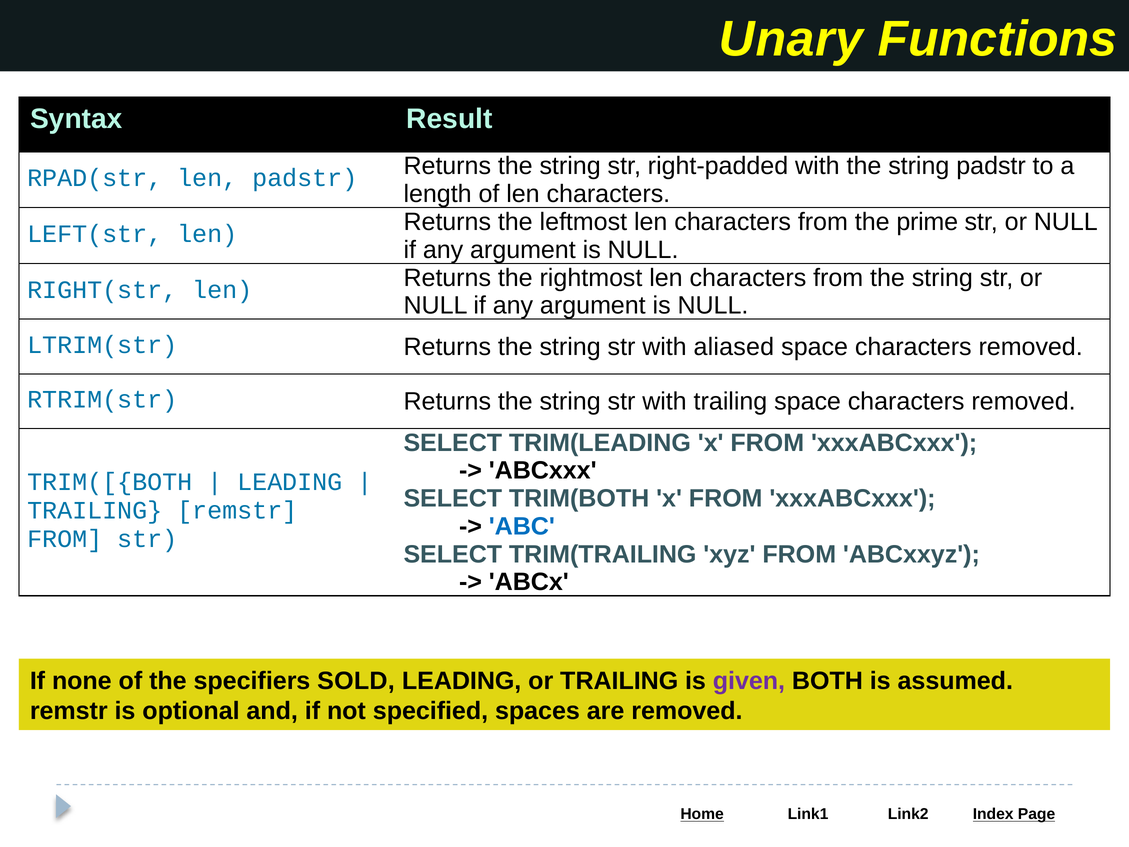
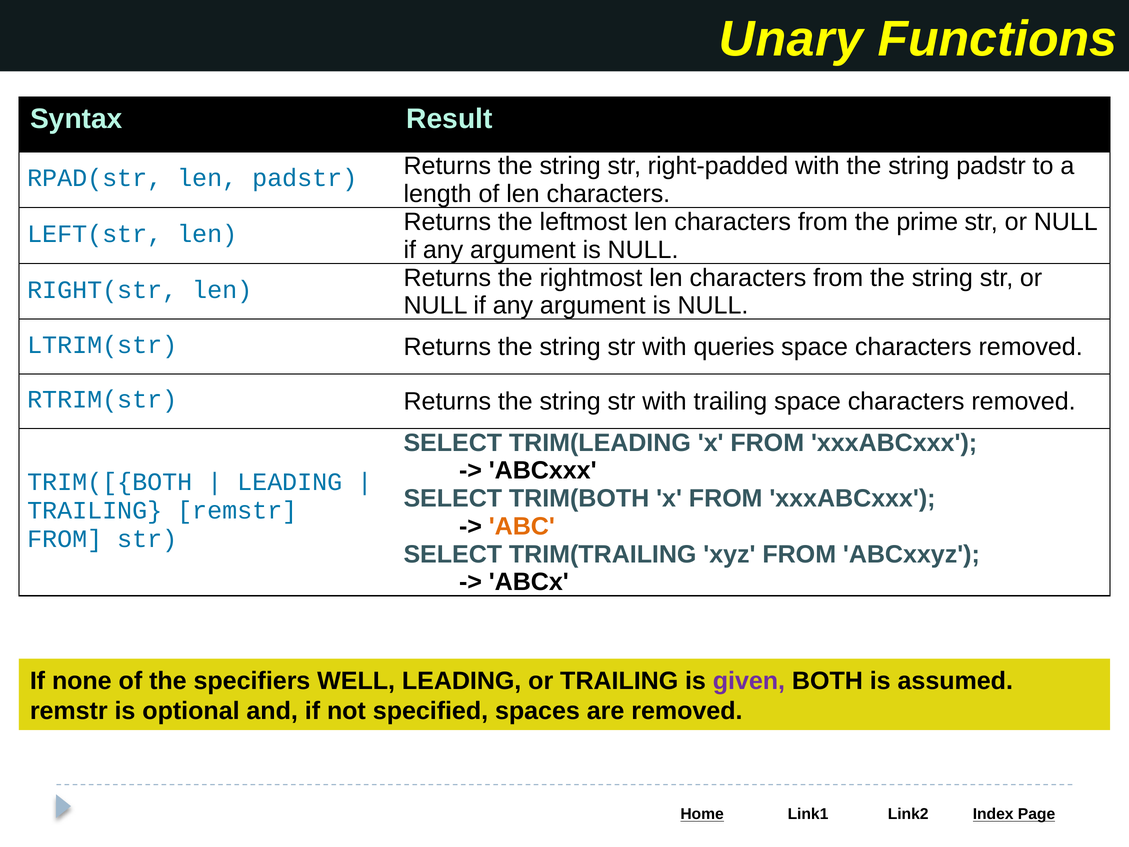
aliased: aliased -> queries (734, 347)
ABC colour: blue -> orange (522, 526)
SOLD: SOLD -> WELL (356, 681)
